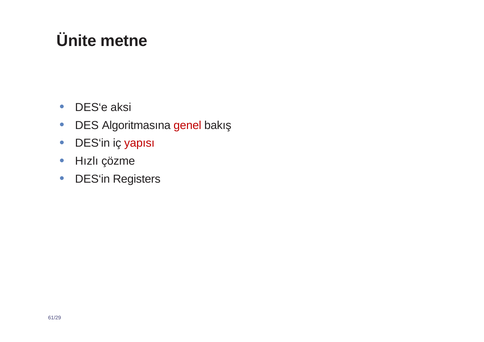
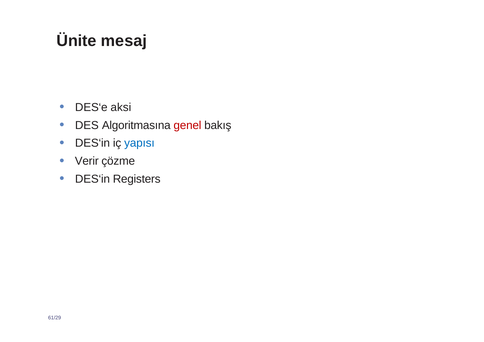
metne: metne -> mesaj (124, 41)
yapısı colour: red -> blue (139, 143)
Hızlı: Hızlı -> Verir (87, 161)
